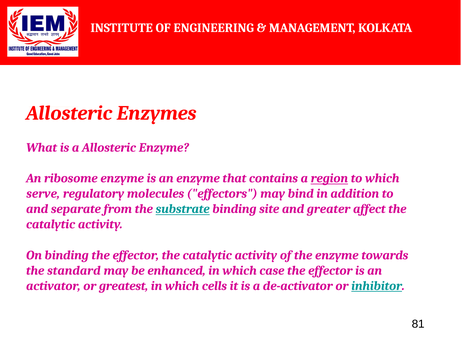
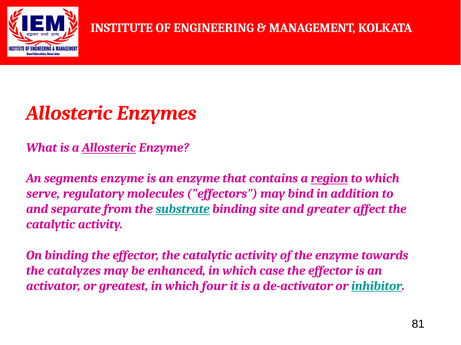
Allosteric underline: none -> present (109, 148)
ribosome: ribosome -> segments (71, 179)
standard: standard -> catalyzes (74, 271)
cells: cells -> four (214, 286)
